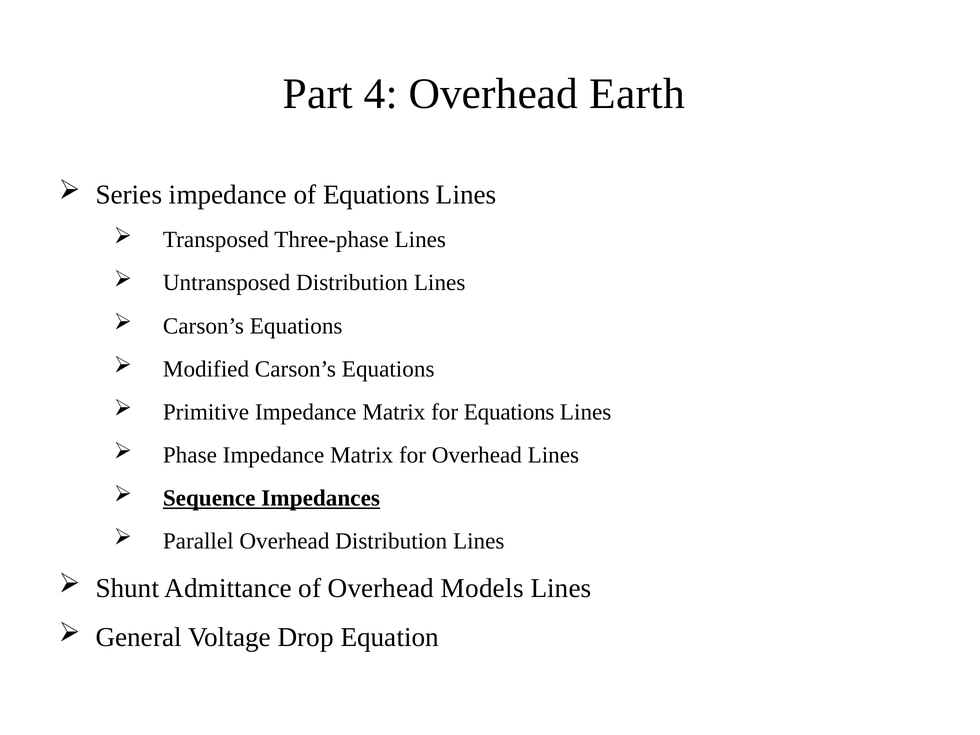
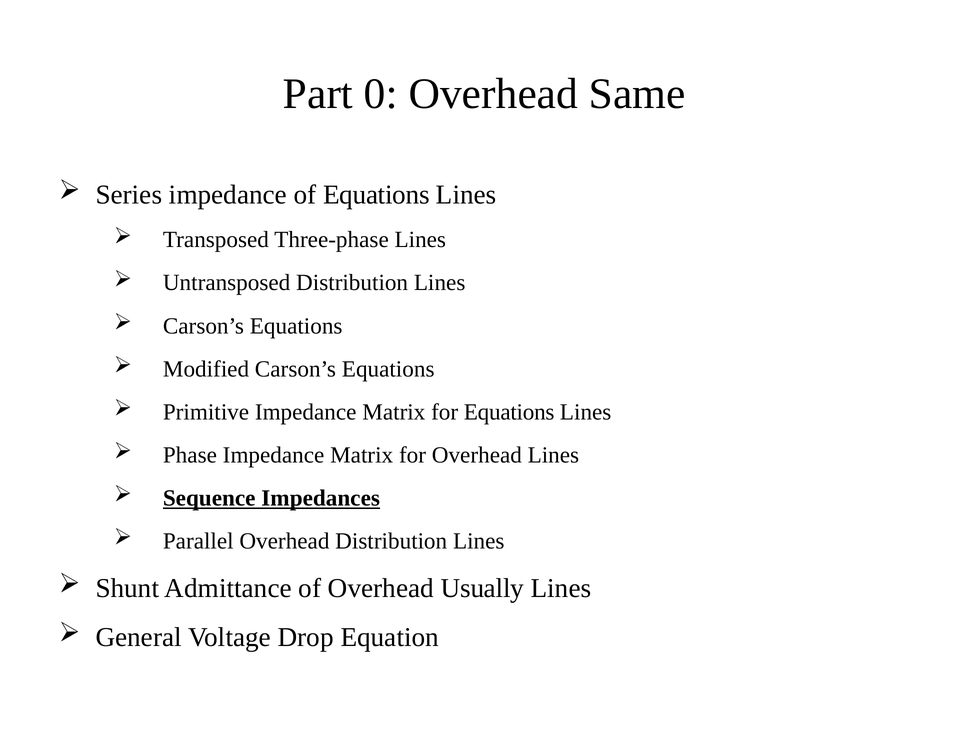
4: 4 -> 0 (381, 94)
Earth: Earth -> Same (637, 94)
Models: Models -> Usually (482, 588)
